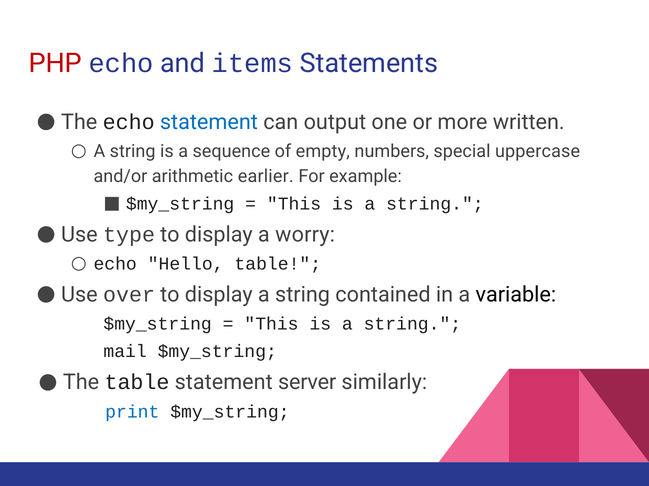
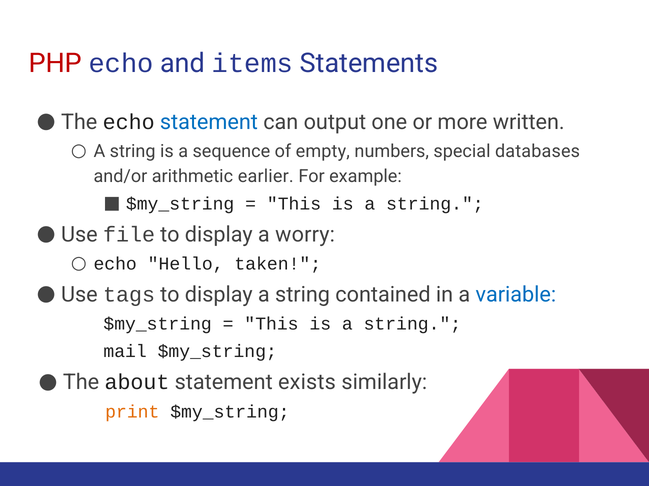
uppercase: uppercase -> databases (538, 152)
type: type -> file (129, 235)
Hello table: table -> taken (278, 264)
over: over -> tags (129, 295)
variable colour: black -> blue (516, 295)
The table: table -> about (137, 383)
server: server -> exists (307, 383)
print colour: blue -> orange (132, 412)
